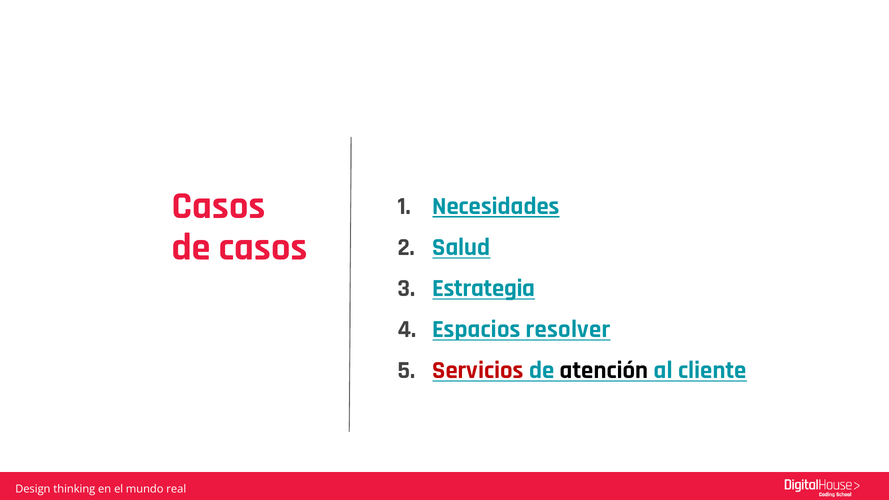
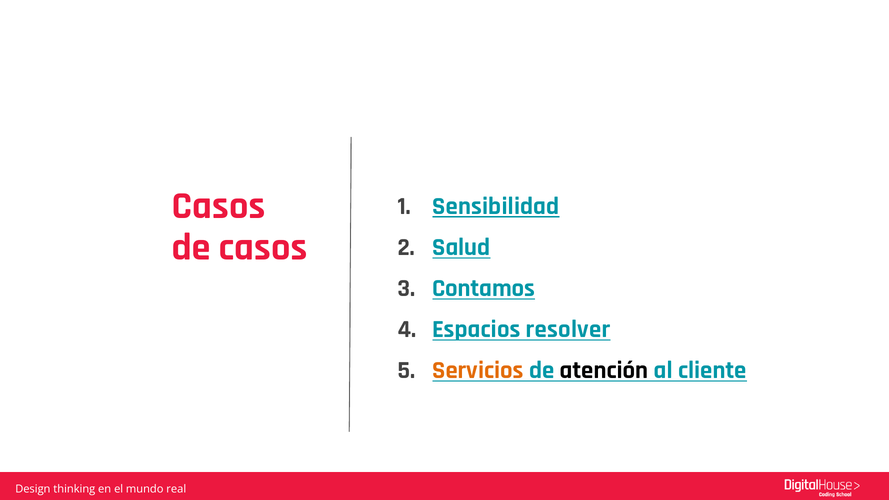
Necesidades: Necesidades -> Sensibilidad (496, 206)
Estrategia: Estrategia -> Contamos (484, 288)
Servicios colour: red -> orange (478, 370)
